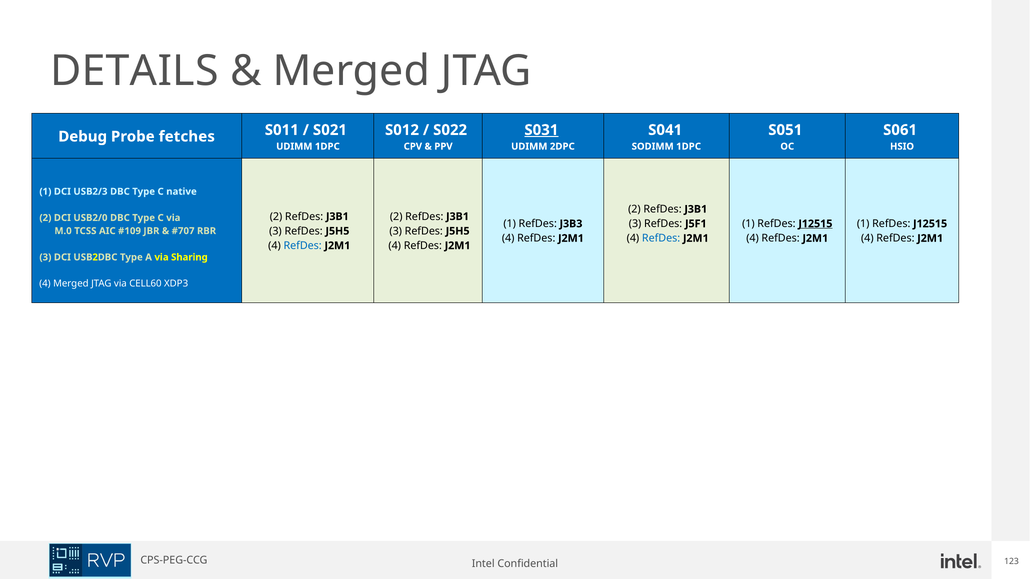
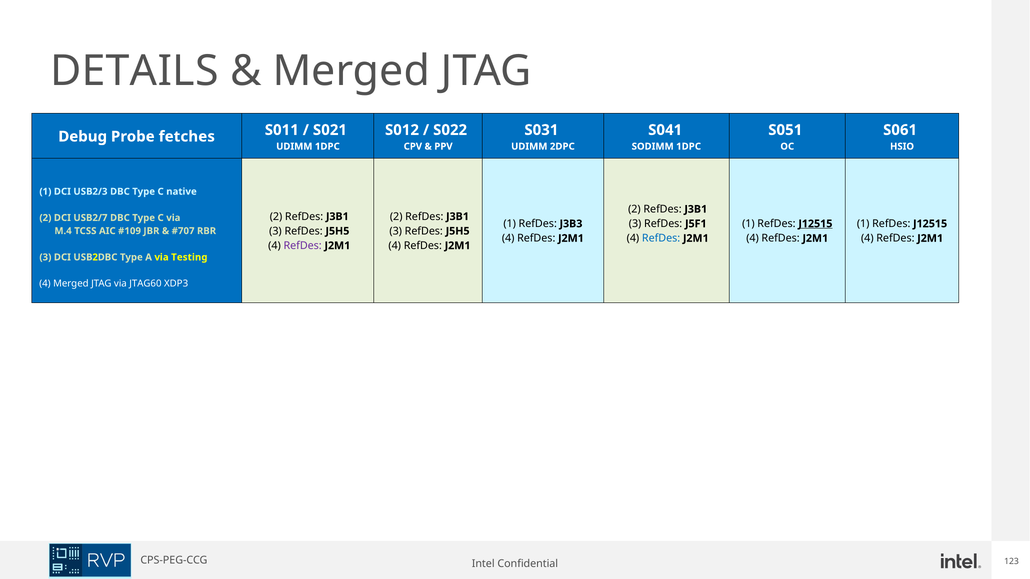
S031 underline: present -> none (541, 130)
USB2/0: USB2/0 -> USB2/7 (90, 218)
M.0: M.0 -> M.4 (63, 231)
RefDes colour: blue -> purple (303, 246)
Sharing: Sharing -> Testing (189, 257)
CELL60: CELL60 -> JTAG60 (145, 284)
